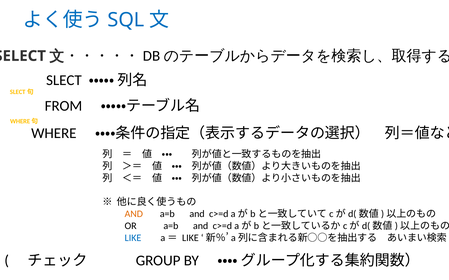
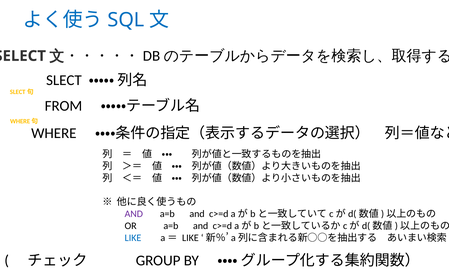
AND colour: orange -> purple (134, 214)
